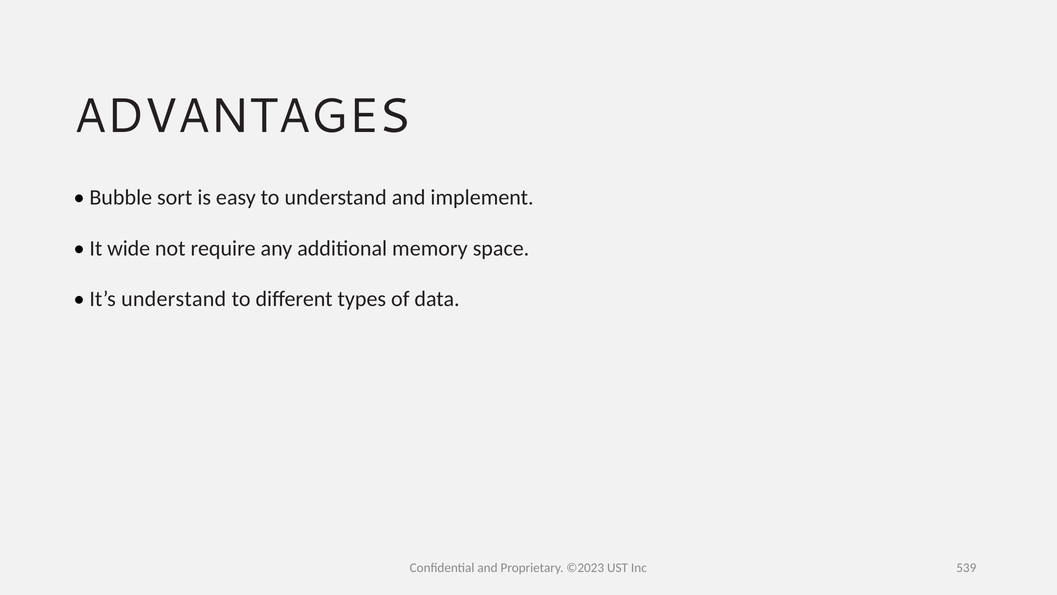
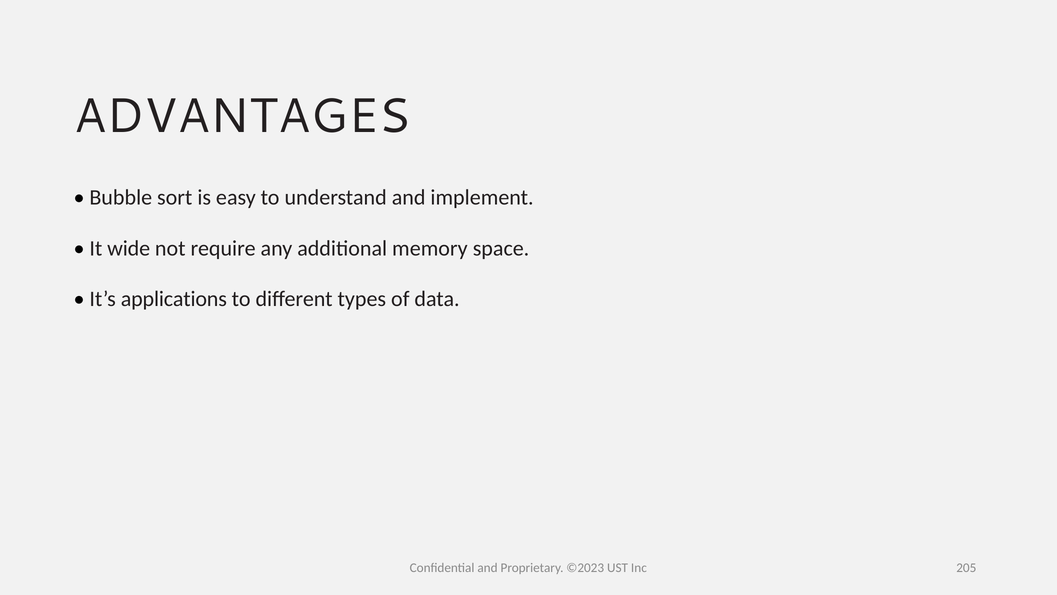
It’s understand: understand -> applications (174, 299)
539: 539 -> 205 (966, 568)
